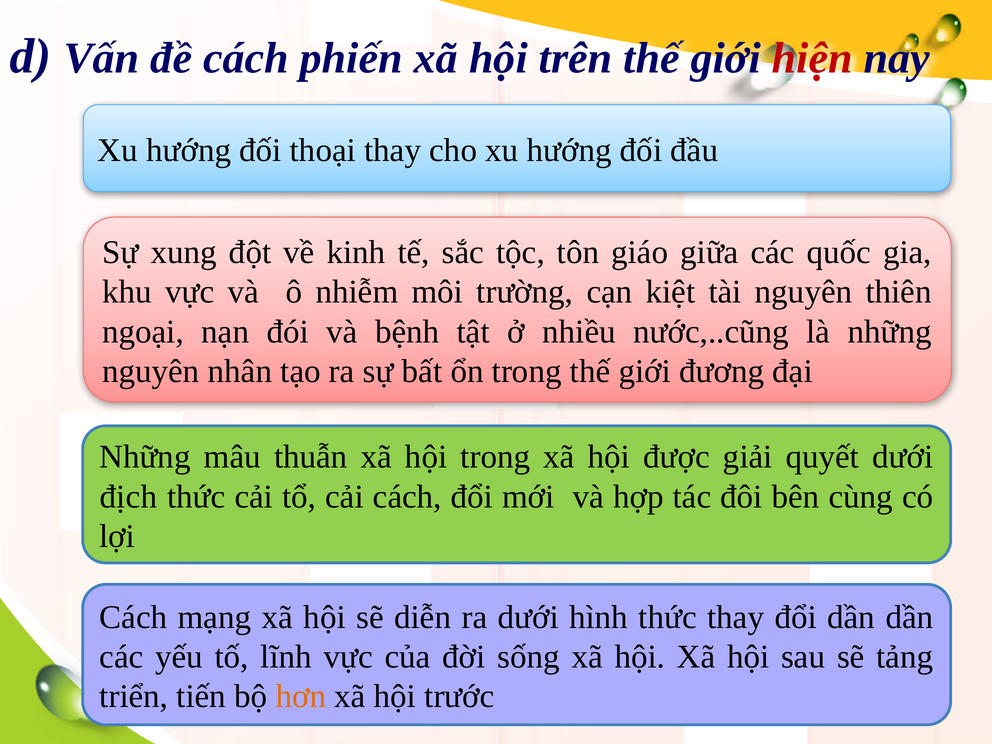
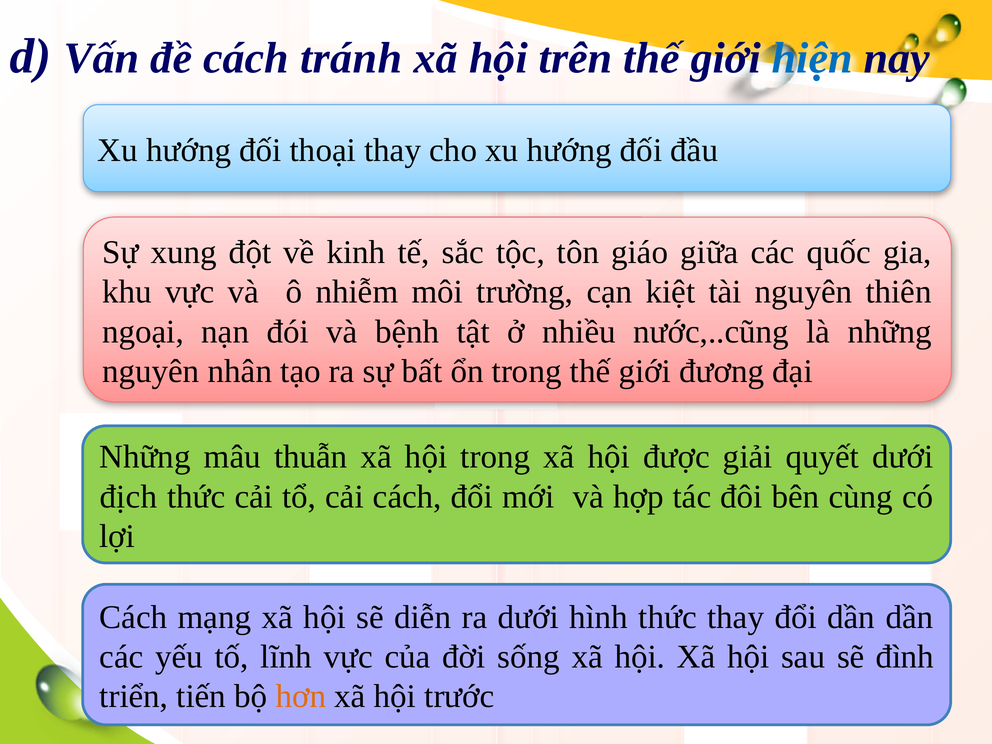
phiến: phiến -> tránh (351, 58)
hiện colour: red -> blue (812, 58)
tảng: tảng -> đình (905, 657)
